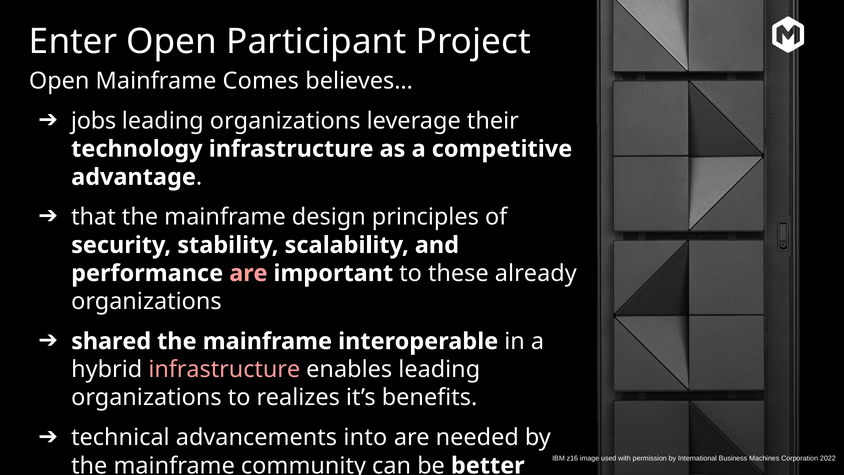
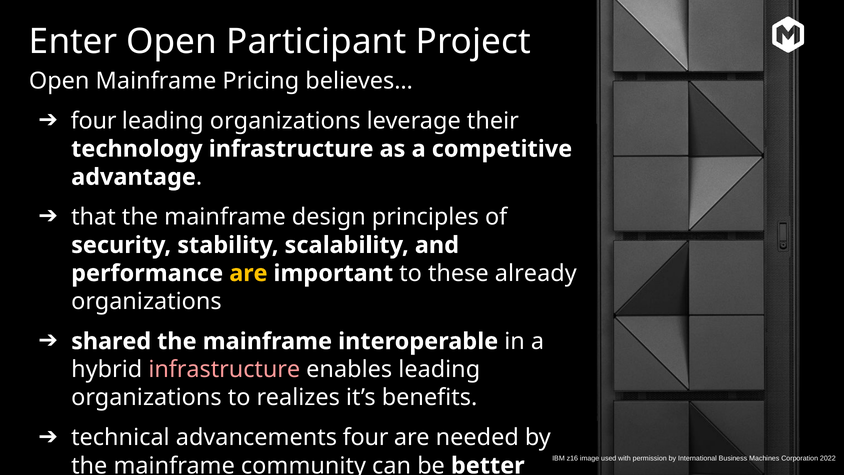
Comes: Comes -> Pricing (261, 81)
jobs: jobs -> four (94, 121)
are colour: pink -> yellow (248, 273)
advancements into: into -> four (366, 437)
